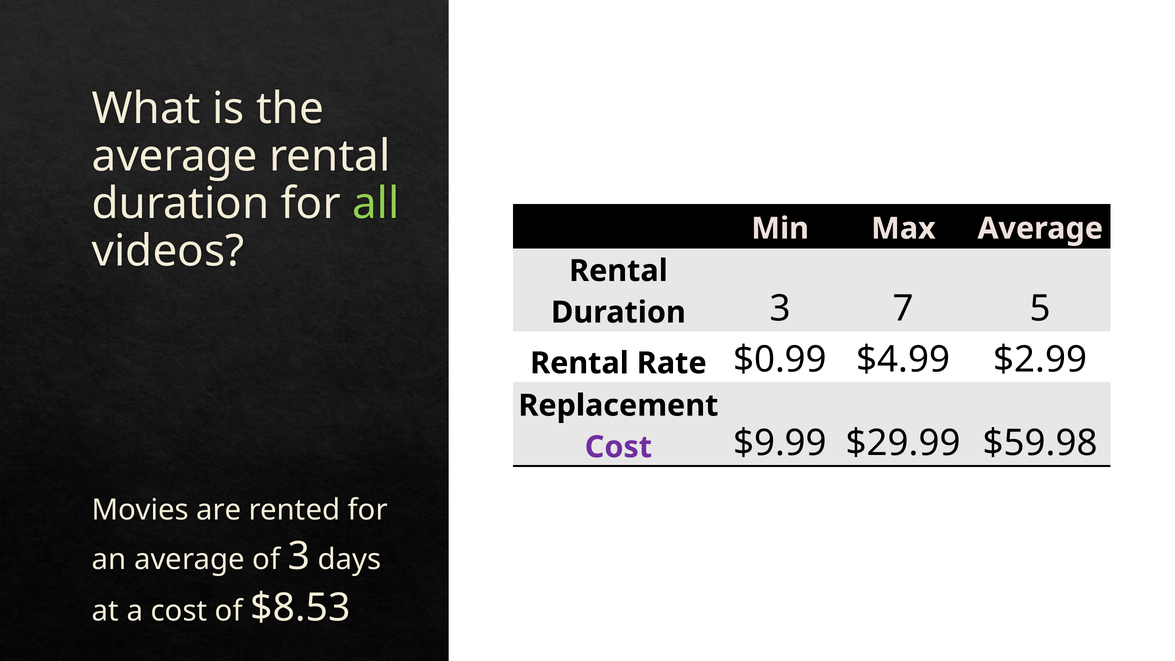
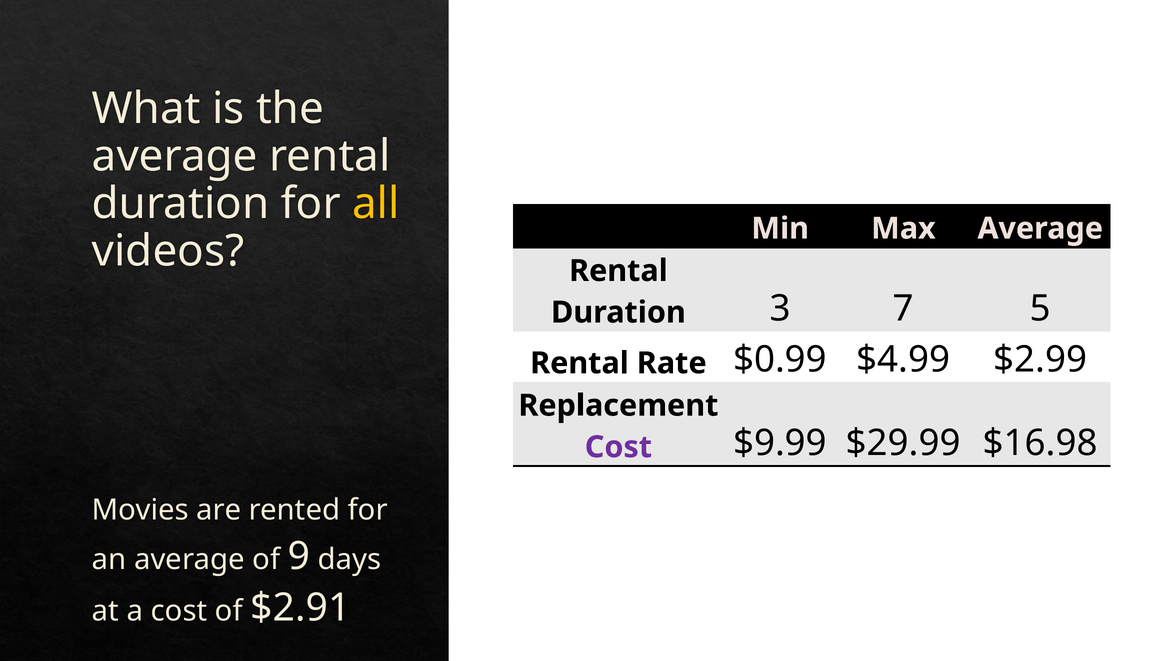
all colour: light green -> yellow (376, 204)
$59.98: $59.98 -> $16.98 (1040, 443)
of 3: 3 -> 9 (299, 556)
$8.53: $8.53 -> $2.91 (300, 608)
